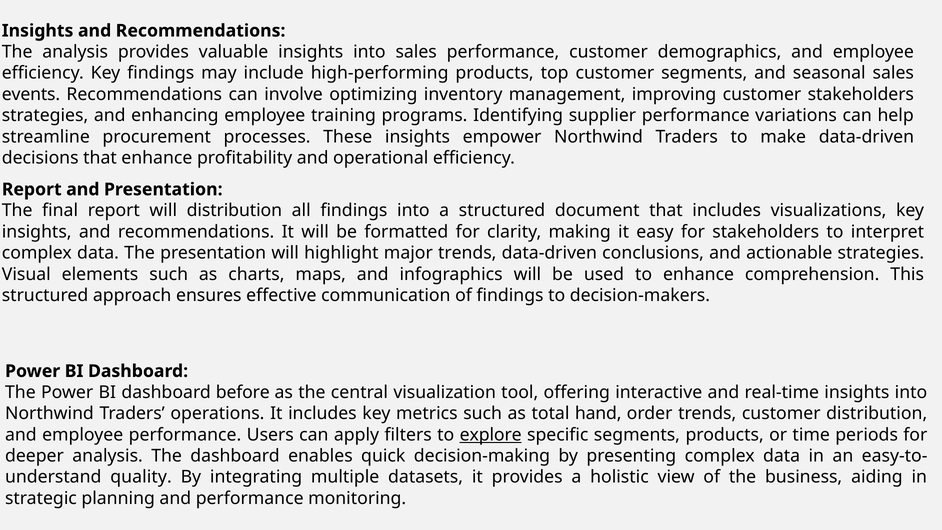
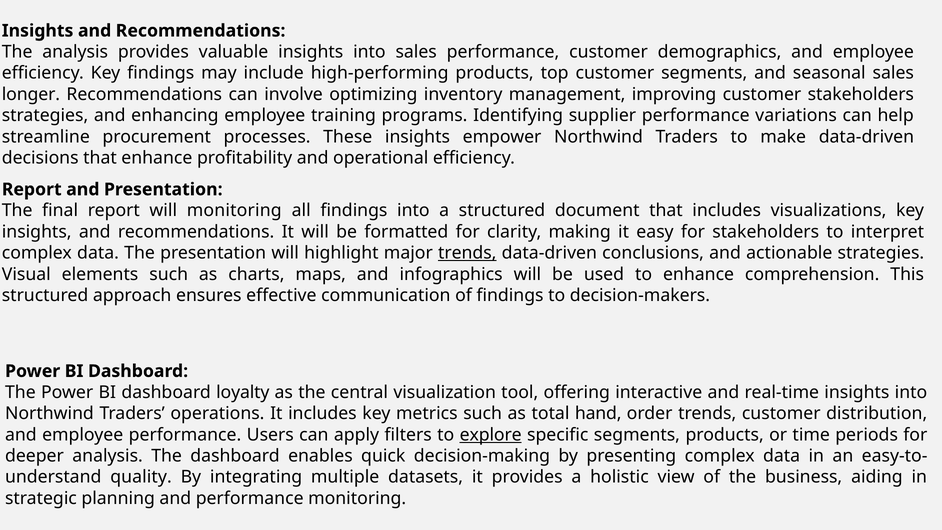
events: events -> longer (31, 94)
will distribution: distribution -> monitoring (234, 211)
trends underline: none -> present (467, 253)
before: before -> loyalty (243, 392)
